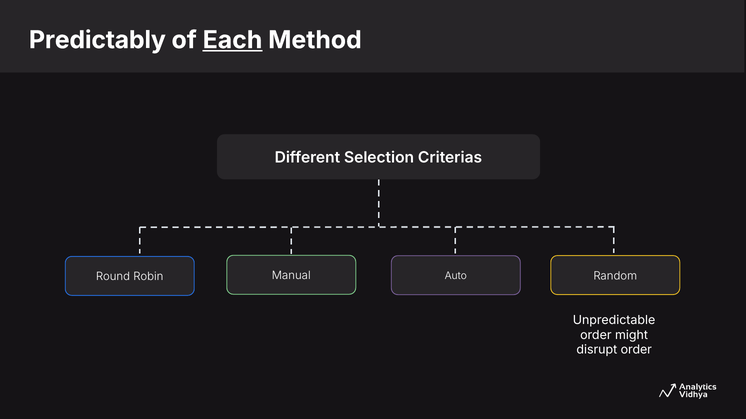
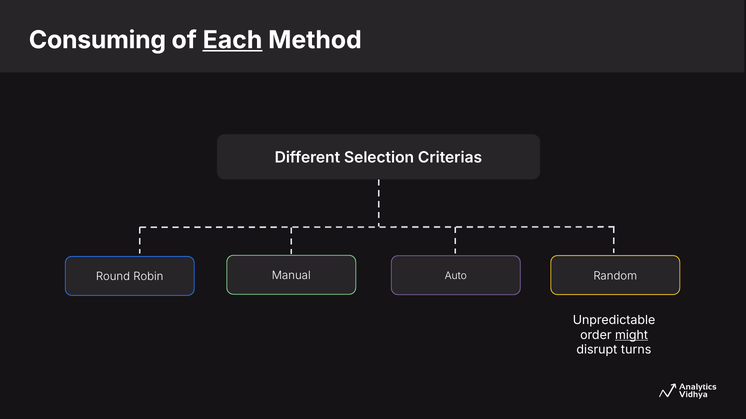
Predictably: Predictably -> Consuming (97, 40)
might underline: none -> present (632, 335)
disrupt order: order -> turns (636, 350)
